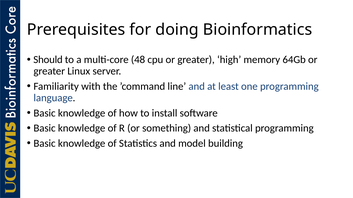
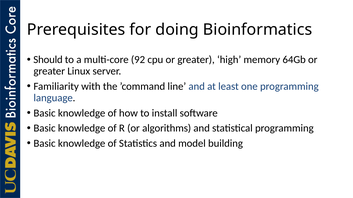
48: 48 -> 92 (138, 60)
something: something -> algorithms (167, 129)
